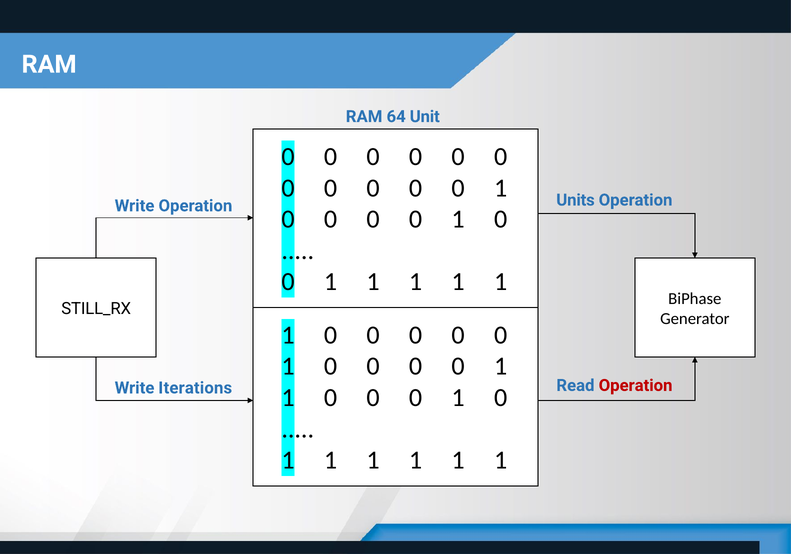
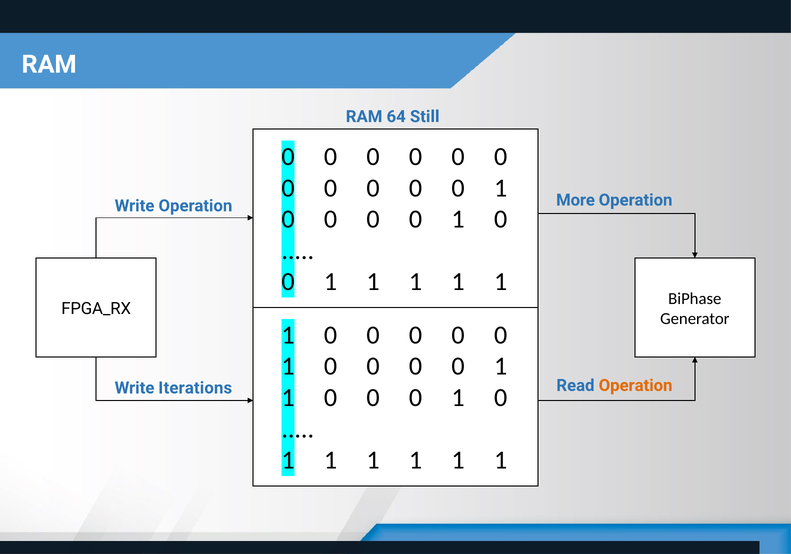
Unit: Unit -> Still (425, 117)
Units: Units -> More (575, 200)
STILL_RX: STILL_RX -> FPGA_RX (96, 308)
Operation colour: red -> orange (636, 385)
